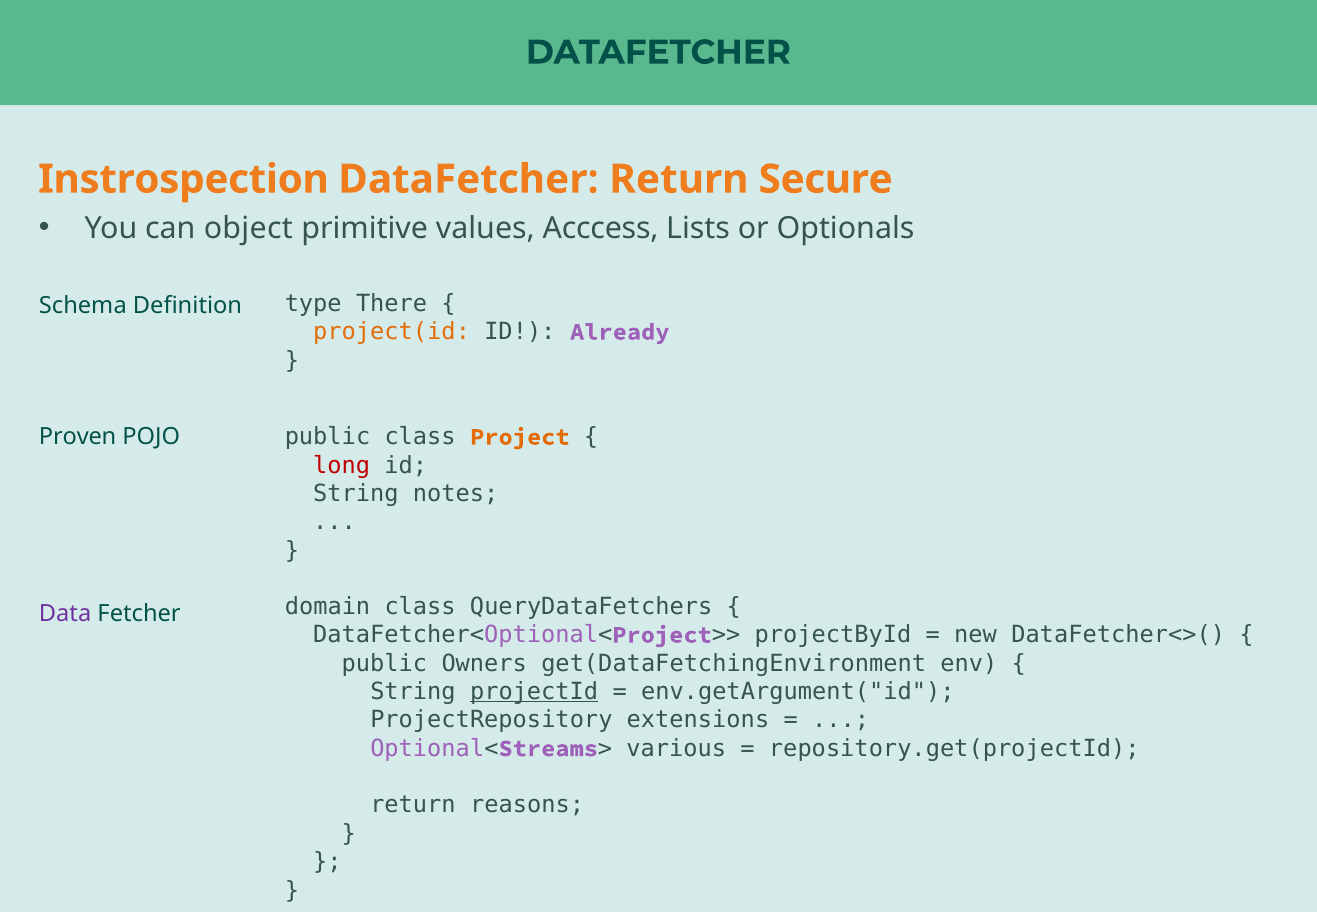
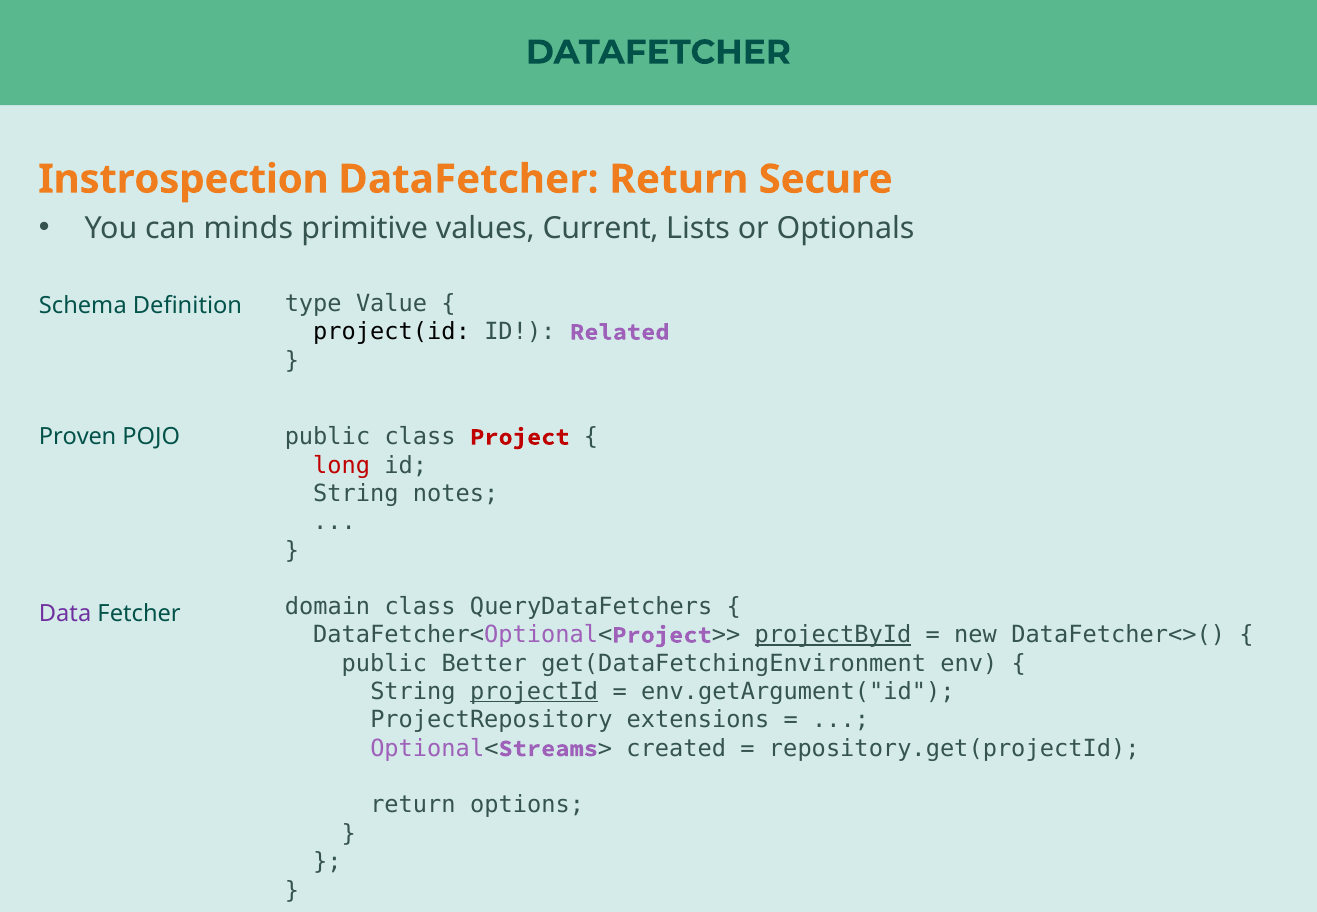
object: object -> minds (248, 228)
Acccess: Acccess -> Current (601, 228)
There: There -> Value (392, 303)
project(id colour: orange -> black (392, 332)
Already: Already -> Related (620, 332)
Project colour: orange -> red (520, 437)
projectById underline: none -> present (833, 635)
Owners: Owners -> Better (484, 663)
various: various -> created (676, 748)
reasons: reasons -> options (527, 805)
